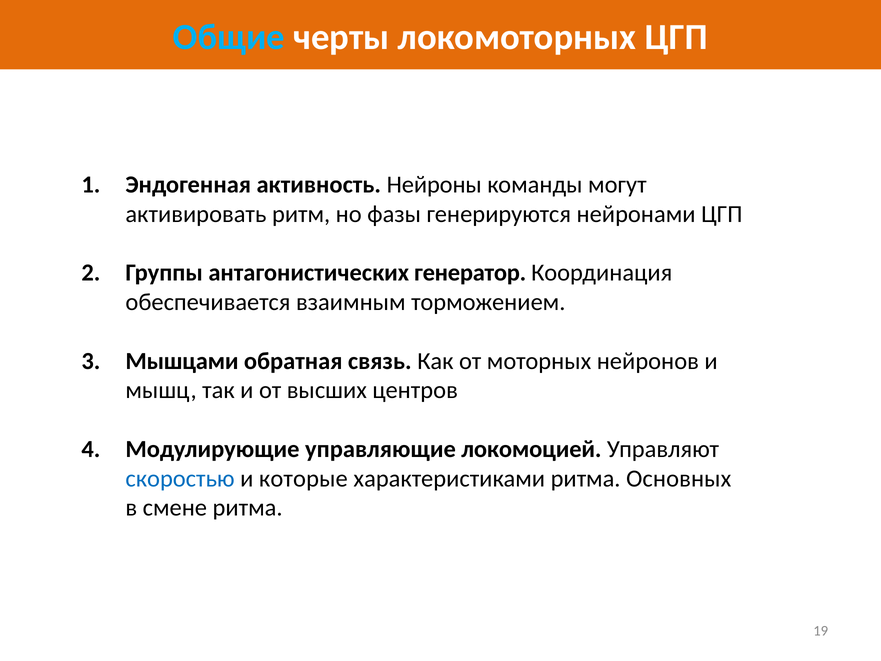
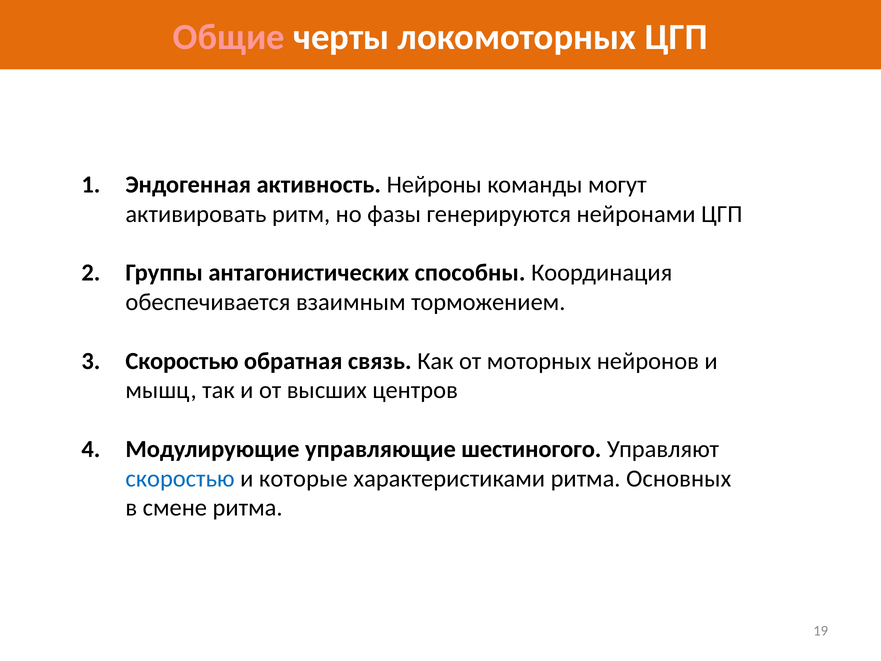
Общие colour: light blue -> pink (229, 37)
генератор: генератор -> способны (470, 273)
Мышцами: Мышцами -> Скоростью (182, 361)
локомоцией: локомоцией -> шестиногого (531, 449)
